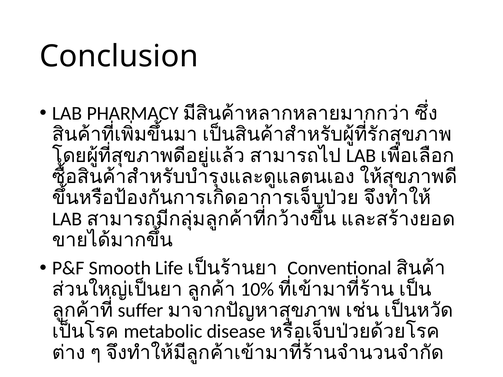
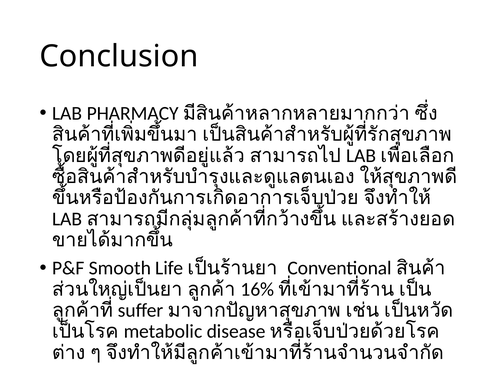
10%: 10% -> 16% (257, 289)
